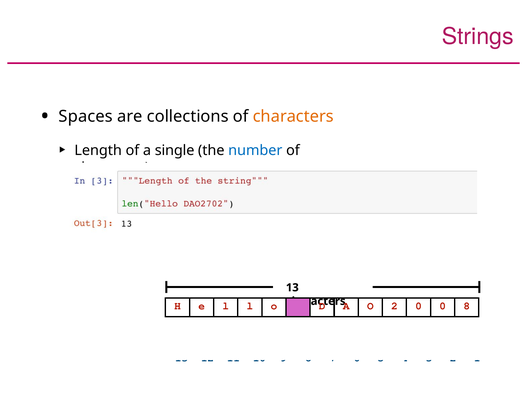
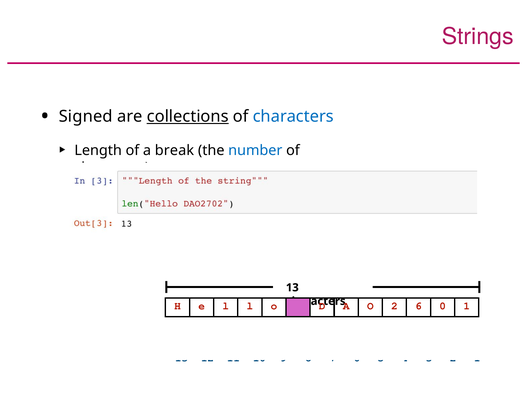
Spaces: Spaces -> Signed (86, 116)
collections underline: none -> present (188, 116)
characters colour: orange -> blue (293, 116)
single: single -> break (174, 150)
2 0: 0 -> 6 (419, 306)
8: 8 -> 1 (467, 306)
